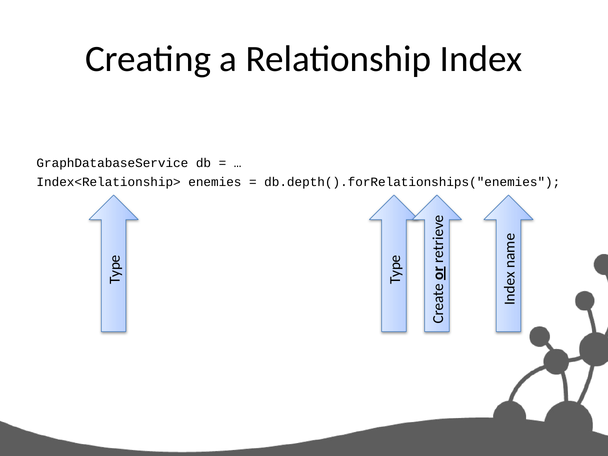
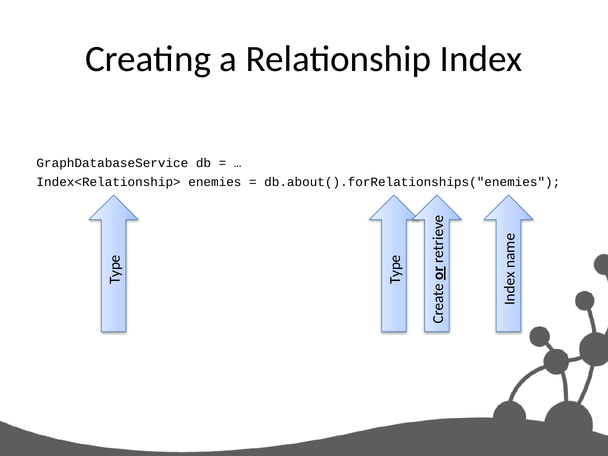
db.depth().forRelationships("enemies: db.depth().forRelationships("enemies -> db.about().forRelationships("enemies (412, 182)
